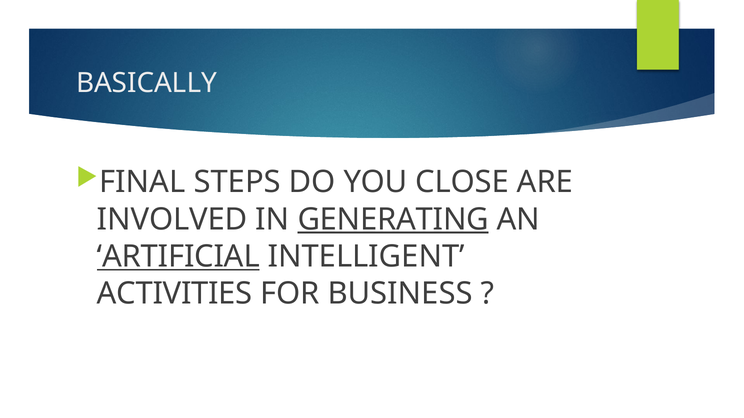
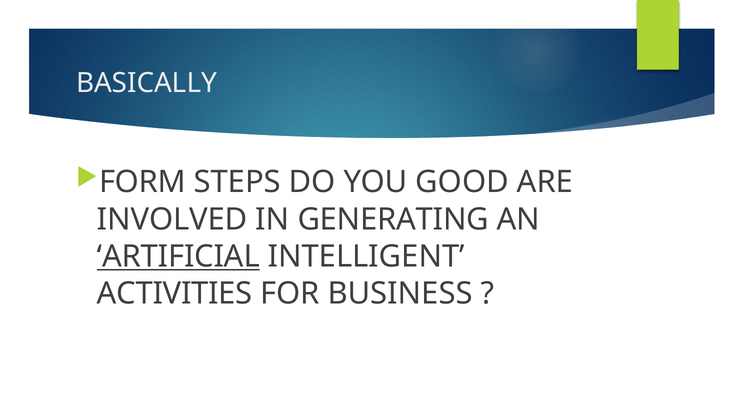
FINAL: FINAL -> FORM (143, 182)
CLOSE: CLOSE -> GOOD (462, 182)
GENERATING underline: present -> none (393, 220)
